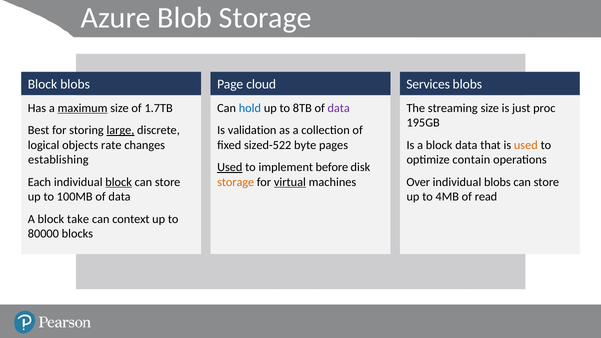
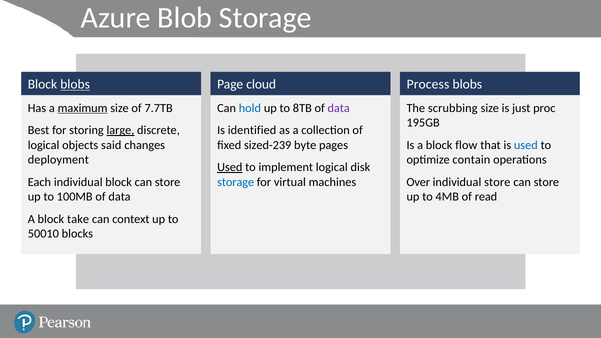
blobs underline: none -> present (75, 85)
Services: Services -> Process (428, 85)
1.7TB: 1.7TB -> 7.7TB (159, 108)
streaming: streaming -> scrubbing (453, 108)
validation: validation -> identified (252, 130)
rate: rate -> said (111, 145)
sized-522: sized-522 -> sized-239 (268, 145)
block data: data -> flow (466, 145)
used colour: orange -> blue (526, 145)
establishing: establishing -> deployment (58, 160)
implement before: before -> logical (332, 167)
block underline: present -> none (119, 182)
storage colour: orange -> blue (236, 182)
virtual underline: present -> none (290, 182)
individual blobs: blobs -> store (497, 182)
80000: 80000 -> 50010 (43, 234)
